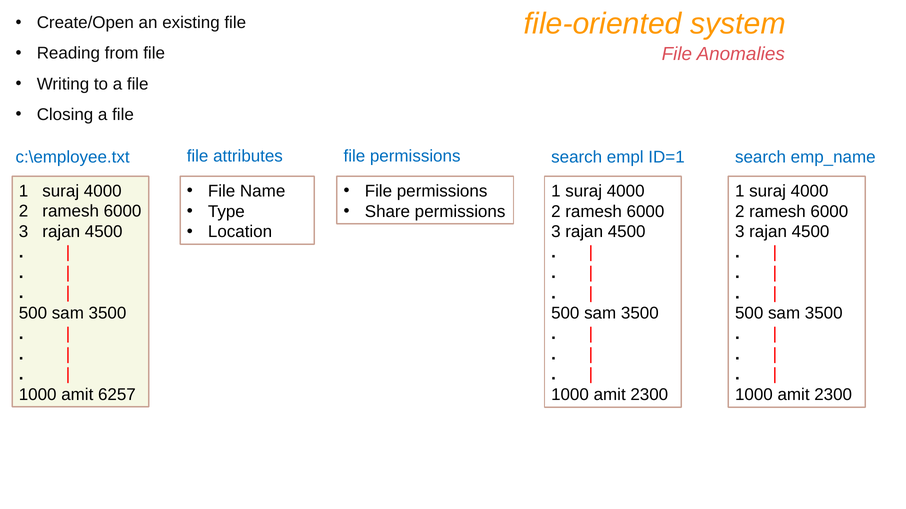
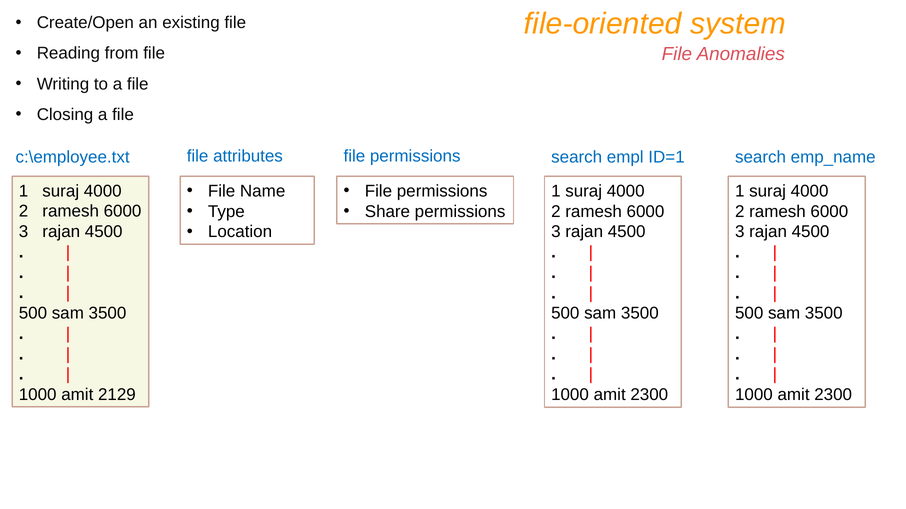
6257: 6257 -> 2129 (117, 395)
